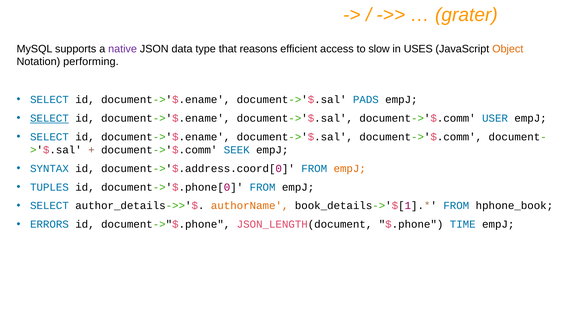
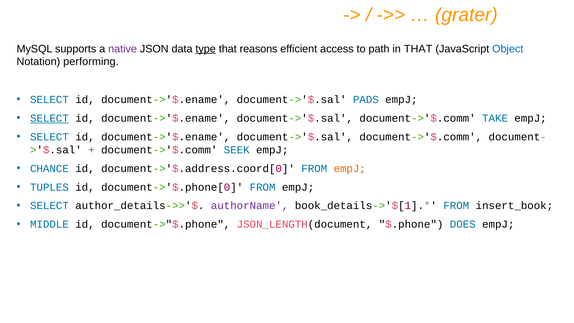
type underline: none -> present (206, 49)
slow: slow -> path (379, 49)
in USES: USES -> THAT (418, 49)
Object colour: orange -> blue (508, 49)
USER: USER -> TAKE (495, 118)
SYNTAX: SYNTAX -> CHANCE (49, 168)
authorName colour: orange -> purple (250, 206)
hphone_book: hphone_book -> insert_book (514, 206)
ERRORS: ERRORS -> MIDDLE (49, 224)
TIME: TIME -> DOES (463, 224)
